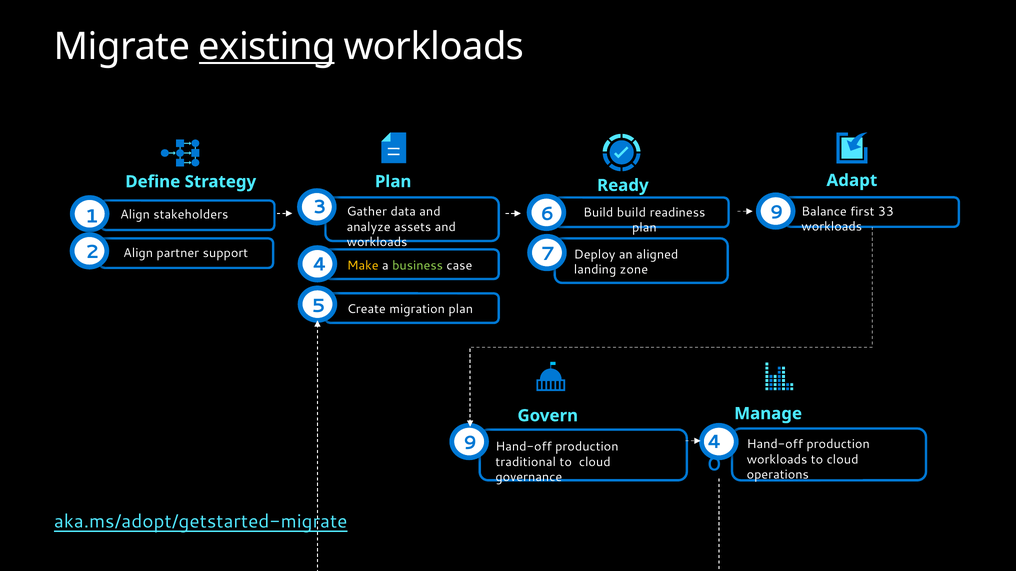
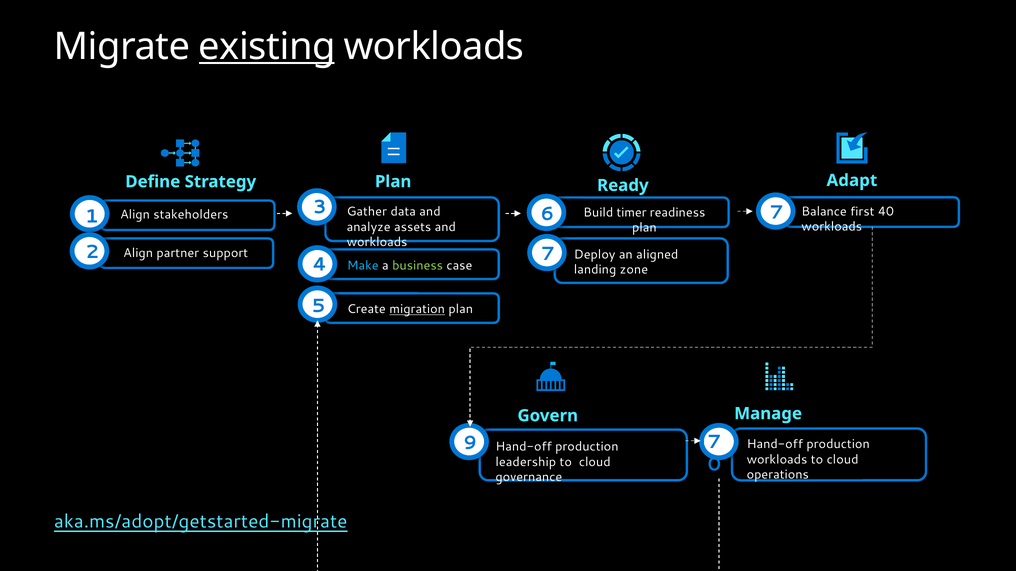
33: 33 -> 40 (886, 212)
6 9: 9 -> 7 (777, 213)
Build build: build -> timer (632, 213)
Make colour: yellow -> light blue (363, 266)
migration underline: none -> present (417, 309)
9 4: 4 -> 7 (714, 442)
traditional: traditional -> leadership (526, 462)
